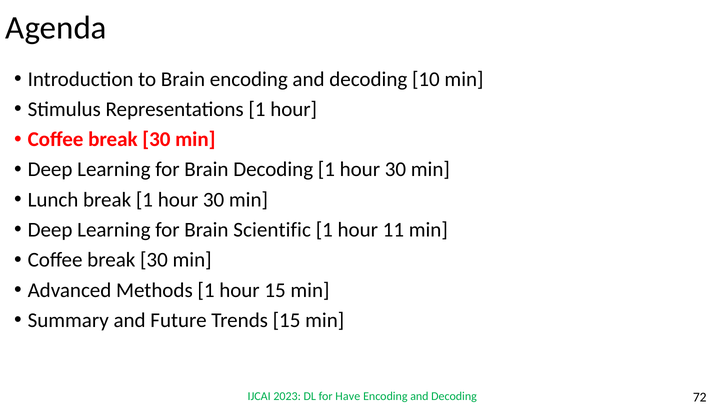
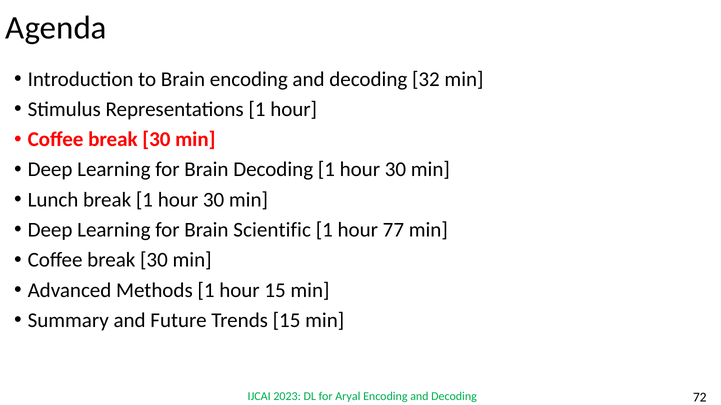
10: 10 -> 32 (426, 79)
11: 11 -> 77 (393, 230)
Have: Have -> Aryal (348, 397)
